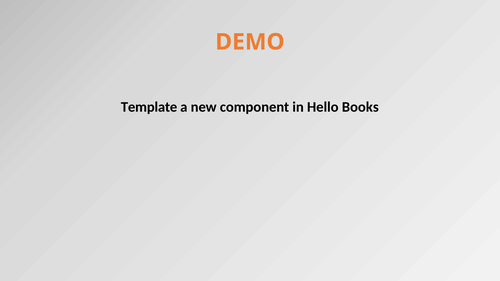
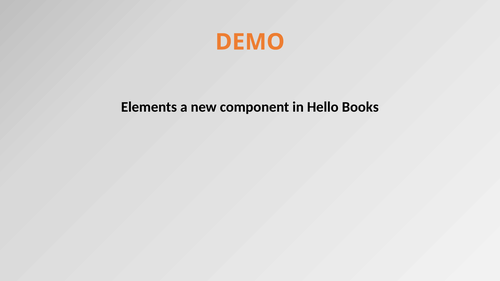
Template: Template -> Elements (149, 107)
